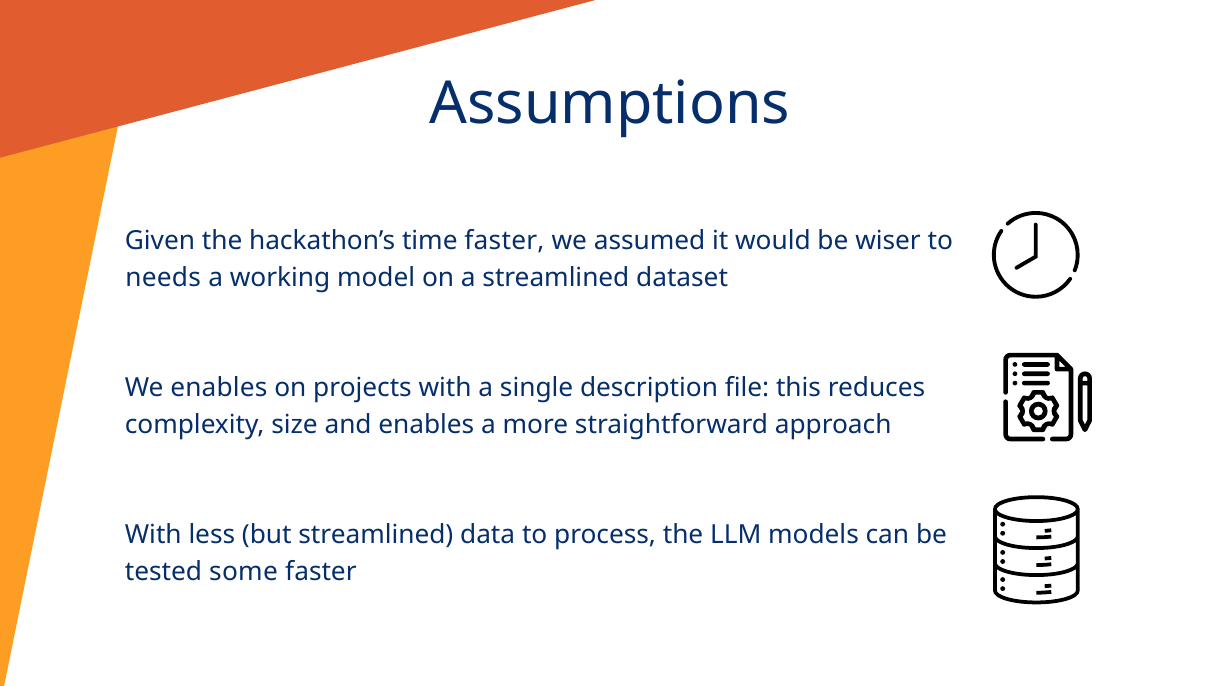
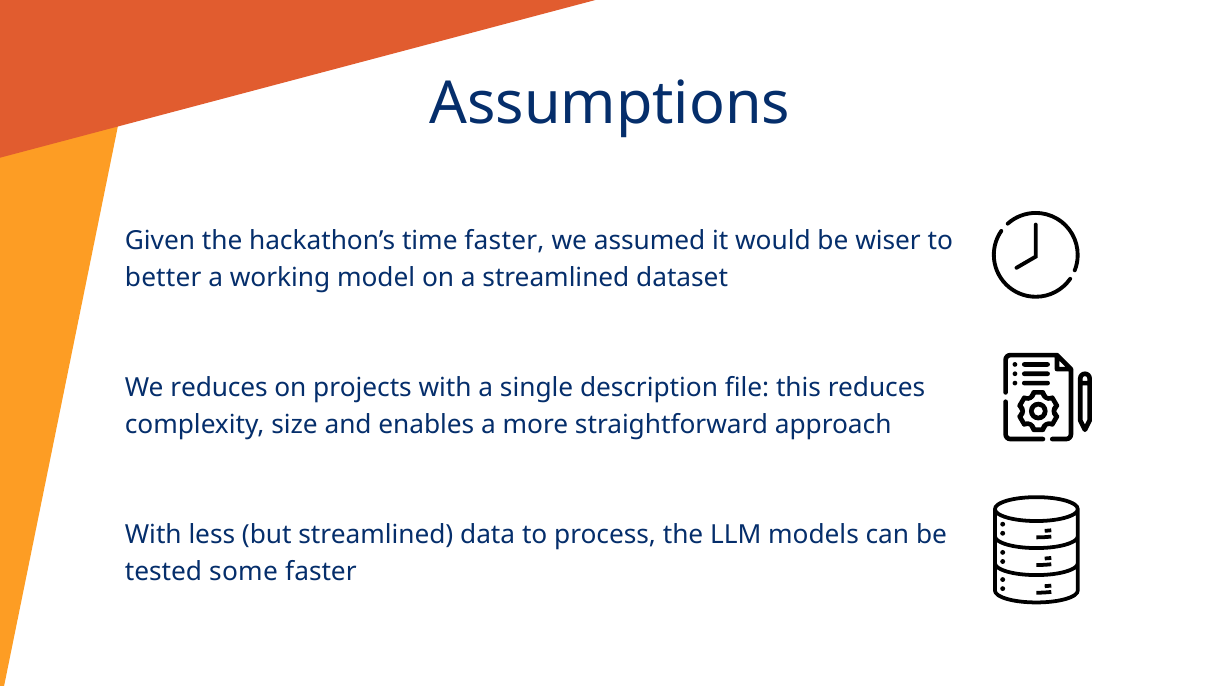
needs: needs -> better (163, 277)
We enables: enables -> reduces (219, 388)
